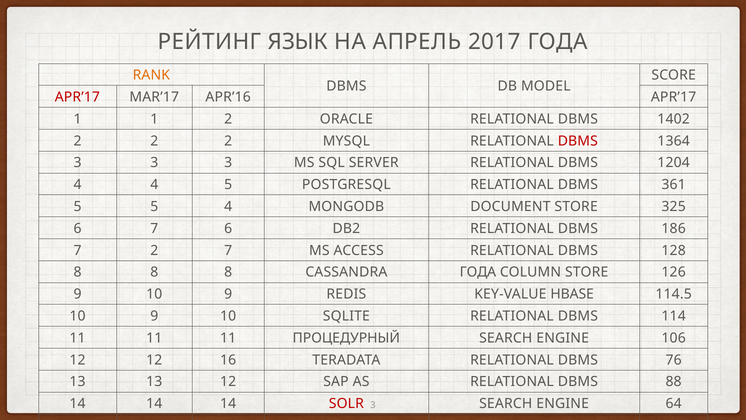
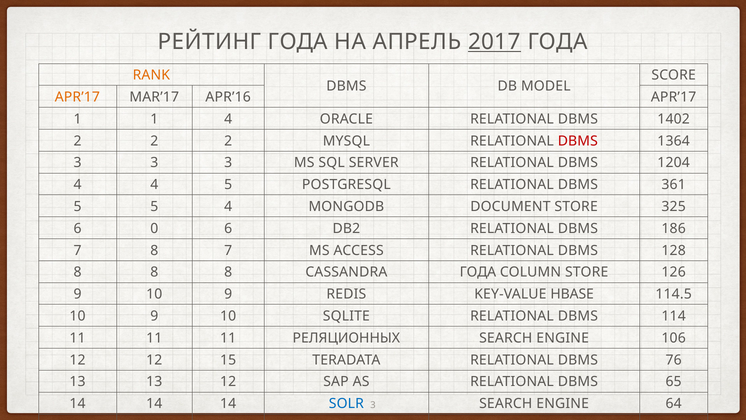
РЕЙТИНГ ЯЗЫК: ЯЗЫК -> ГОДА (298, 42)
2017 underline: none -> present (494, 42)
APR’17 colour: red -> orange (77, 97)
1 2: 2 -> 4 (228, 119)
6 7: 7 -> 0 (154, 228)
7 2: 2 -> 8 (154, 250)
ПРОЦЕДУРНЫЙ: ПРОЦЕДУРНЫЙ -> РЕЛЯЦИОННЫХ (346, 338)
12 16: 16 -> 15 (228, 360)
88: 88 -> 65 (674, 382)
SOLR colour: red -> blue (346, 403)
